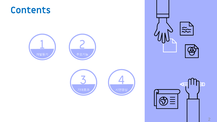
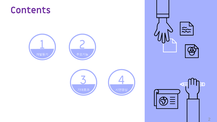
Contents colour: blue -> purple (31, 10)
